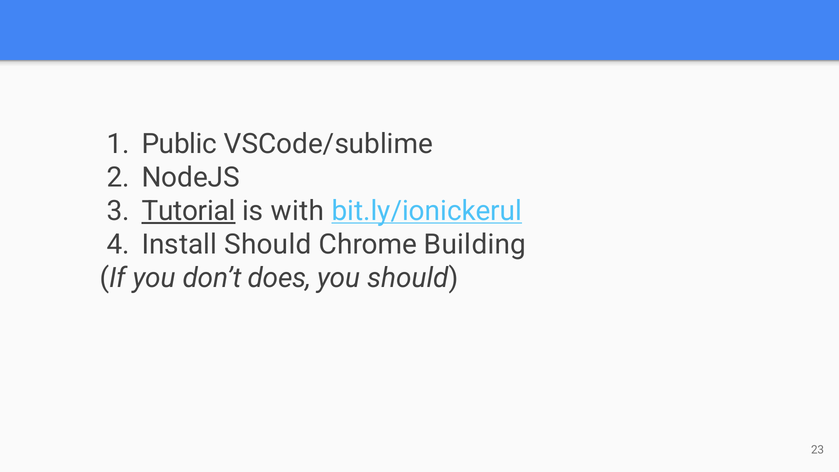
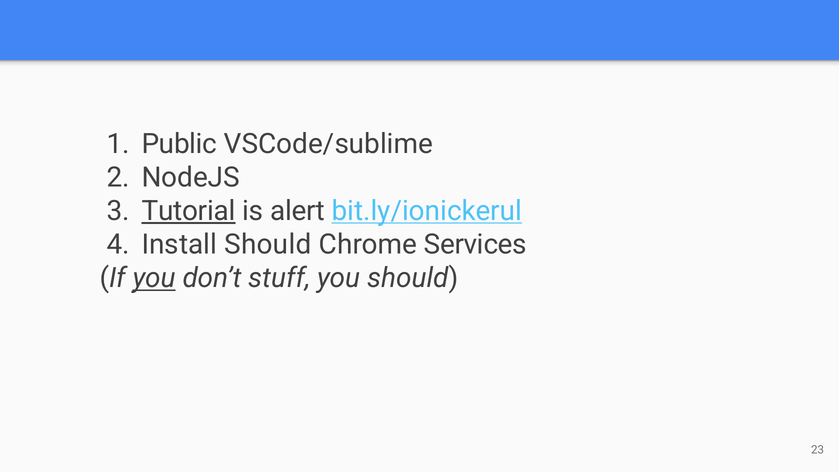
with: with -> alert (298, 211)
Building: Building -> Services (475, 245)
you underline: none -> present (154, 278)
does: does -> stuff (279, 278)
